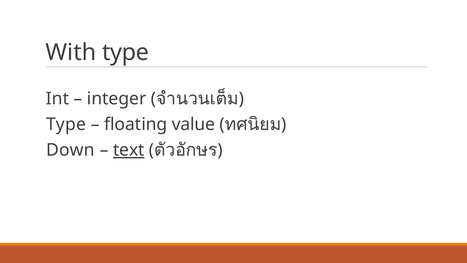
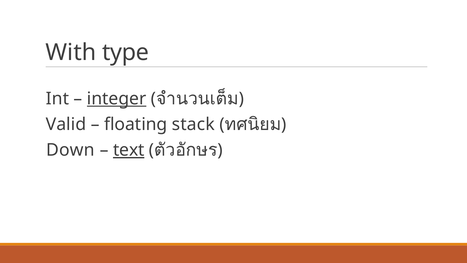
integer underline: none -> present (117, 98)
Type: Type -> Valid (66, 124)
value: value -> stack (193, 124)
